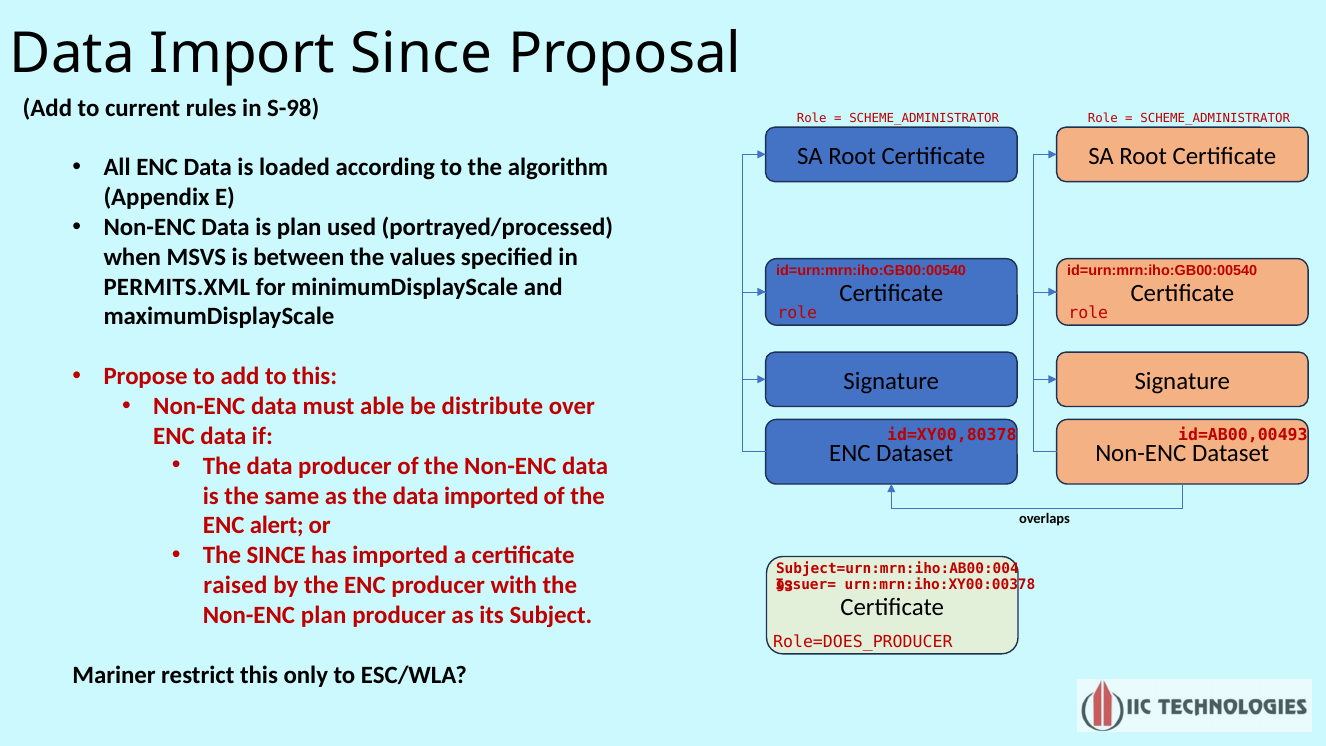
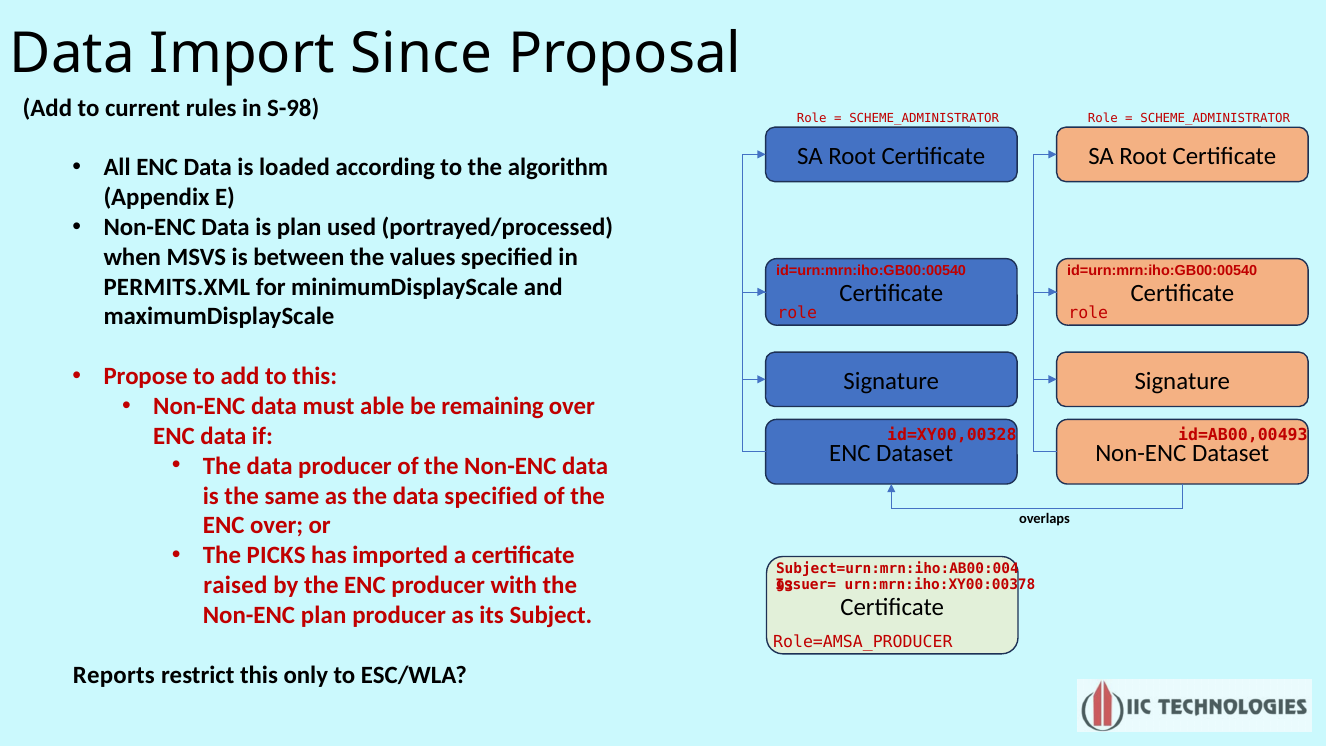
distribute: distribute -> remaining (492, 406)
id=XY00,80378: id=XY00,80378 -> id=XY00,00328 (952, 435)
data imported: imported -> specified (491, 496)
ENC alert: alert -> over (277, 526)
The SINCE: SINCE -> PICKS (276, 555)
Role=DOES_PRODUCER: Role=DOES_PRODUCER -> Role=AMSA_PRODUCER (863, 642)
Mariner: Mariner -> Reports (114, 675)
